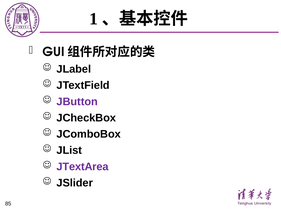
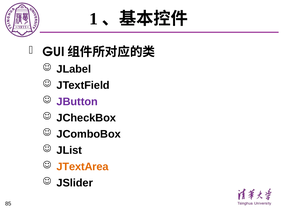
JTextArea colour: purple -> orange (83, 166)
